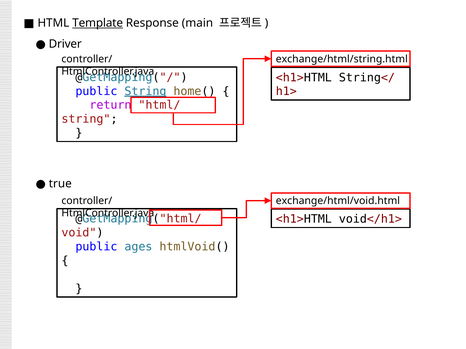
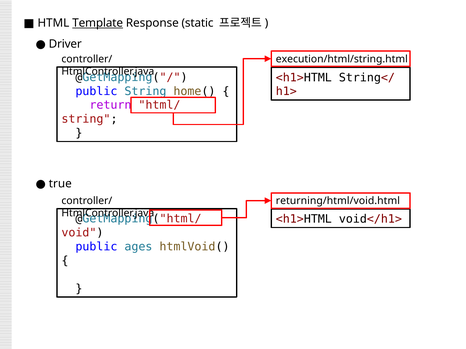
main: main -> static (198, 23)
exchange/html/string.html: exchange/html/string.html -> execution/html/string.html (342, 59)
String underline: present -> none (145, 91)
exchange/html/void.html: exchange/html/void.html -> returning/html/void.html (338, 201)
